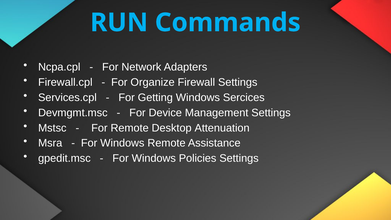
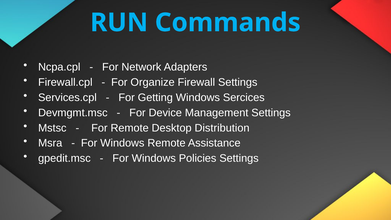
Attenuation: Attenuation -> Distribution (222, 128)
